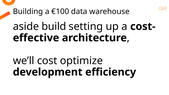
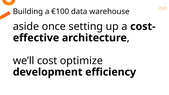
build: build -> once (54, 26)
